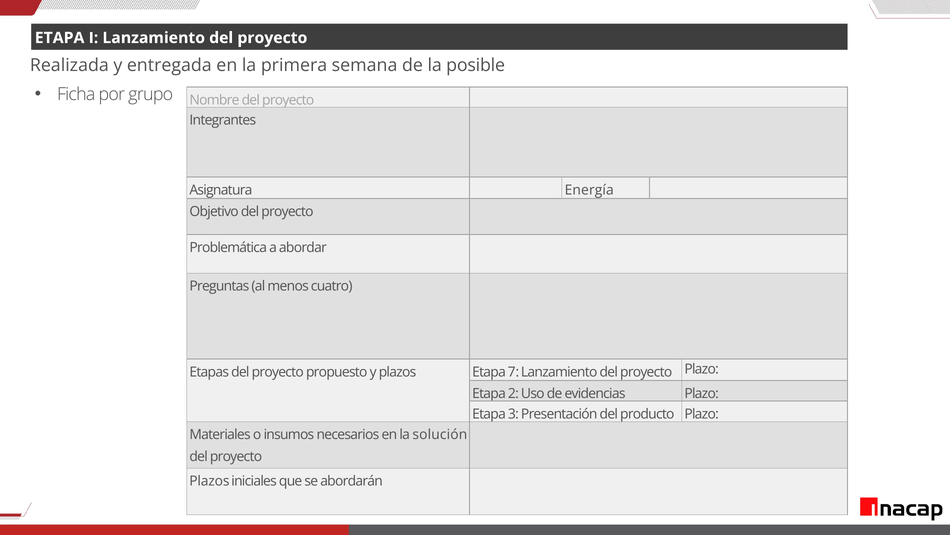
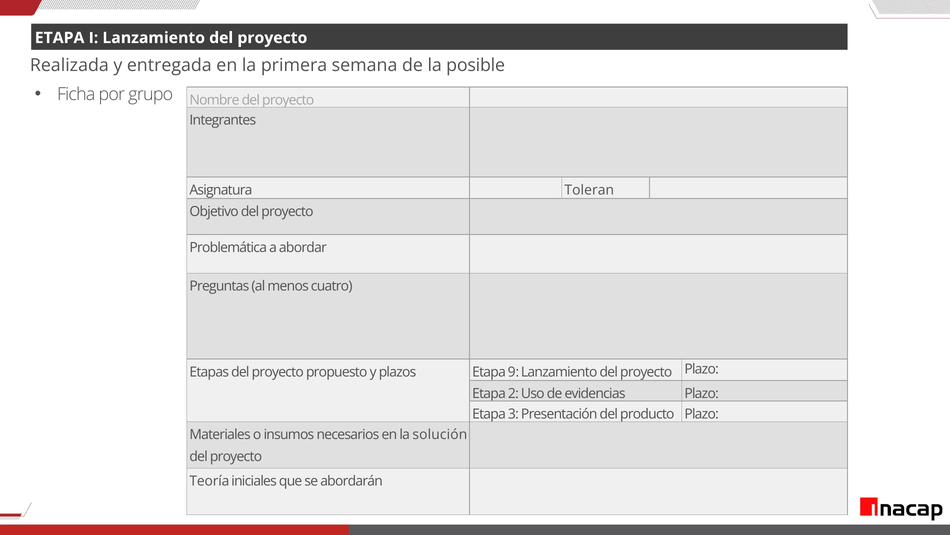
Energía: Energía -> Toleran (589, 190)
7: 7 -> 9 (513, 372)
Plazos: Plazos -> Teoría (209, 481)
